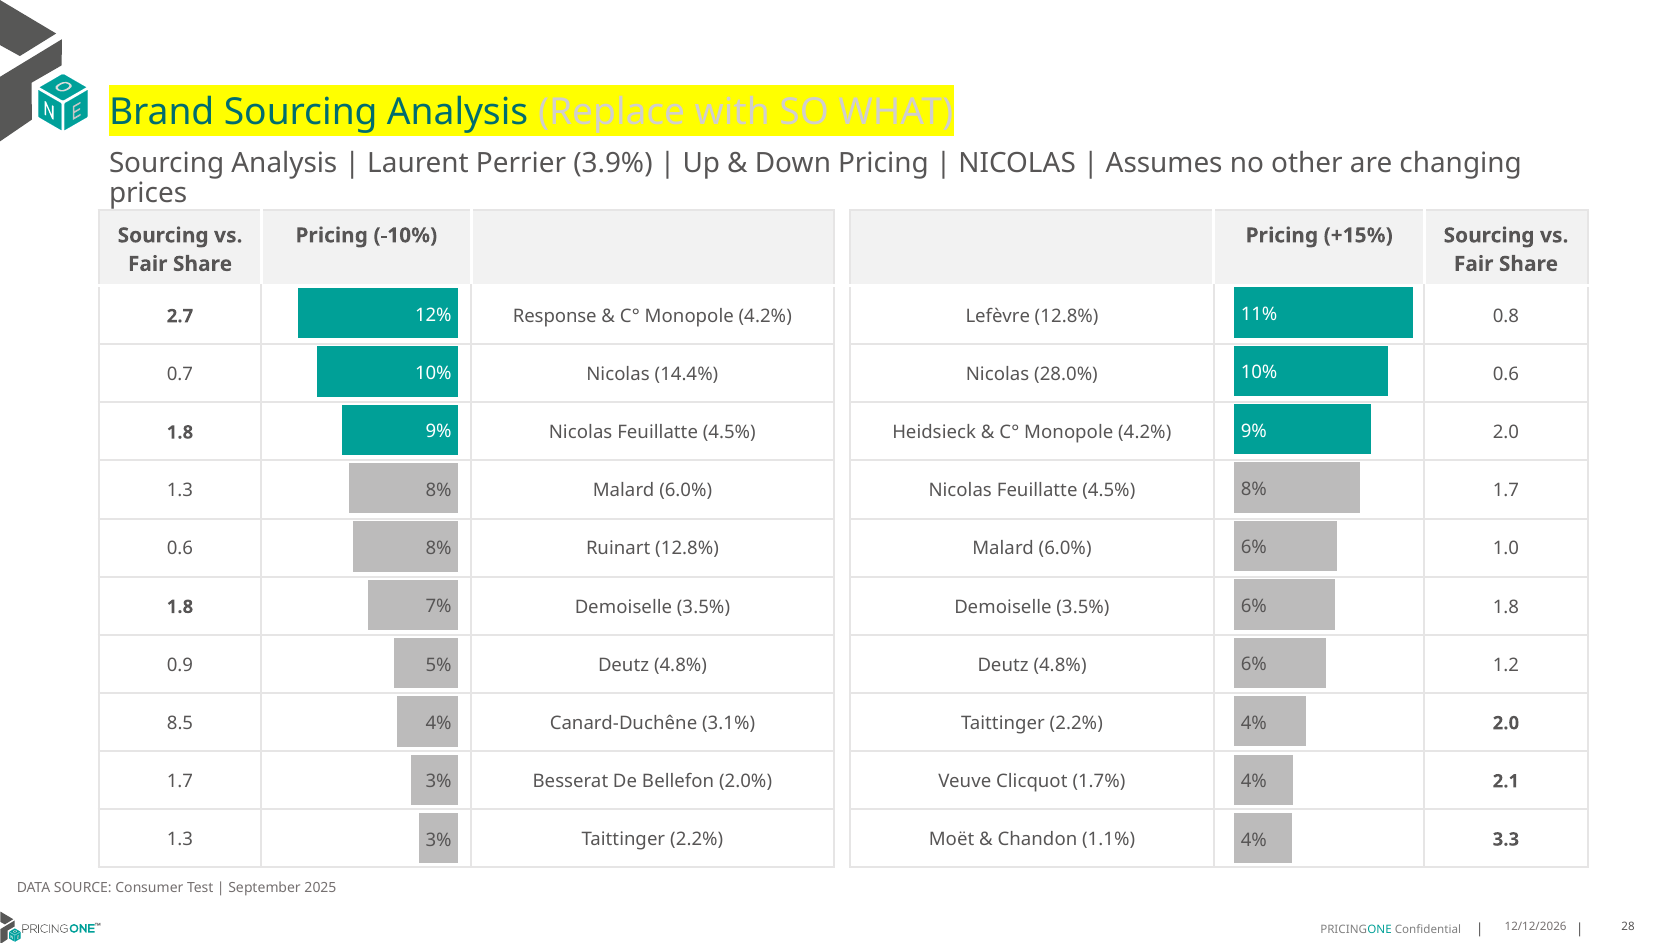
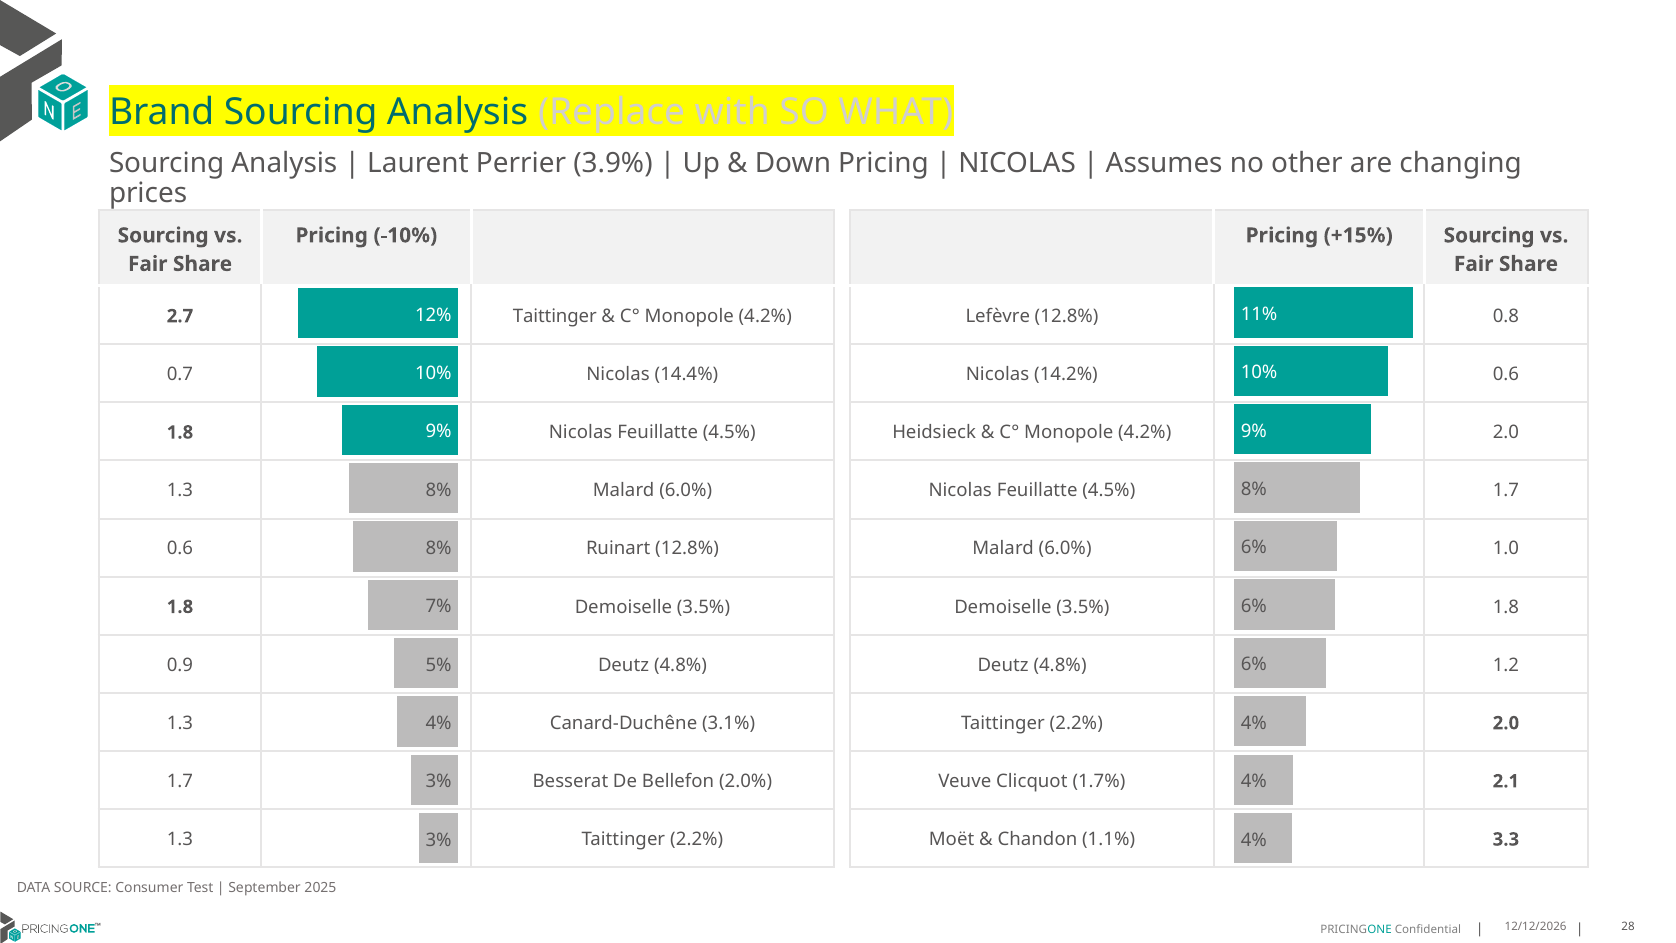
2.7 Response: Response -> Taittinger (555, 316)
28.0%: 28.0% -> 14.2% (1066, 374)
8.5: 8.5 -> 1.3 (180, 723)
